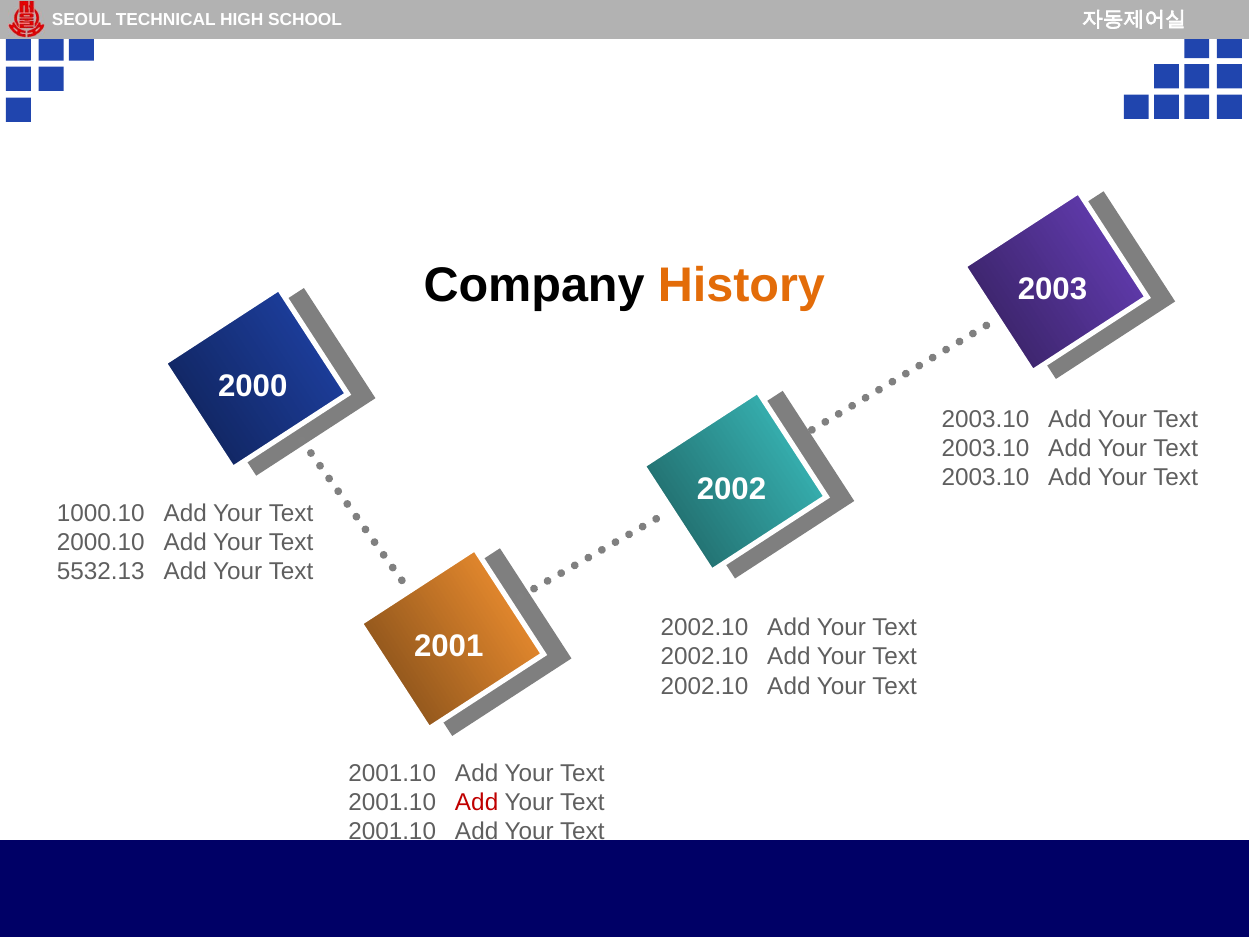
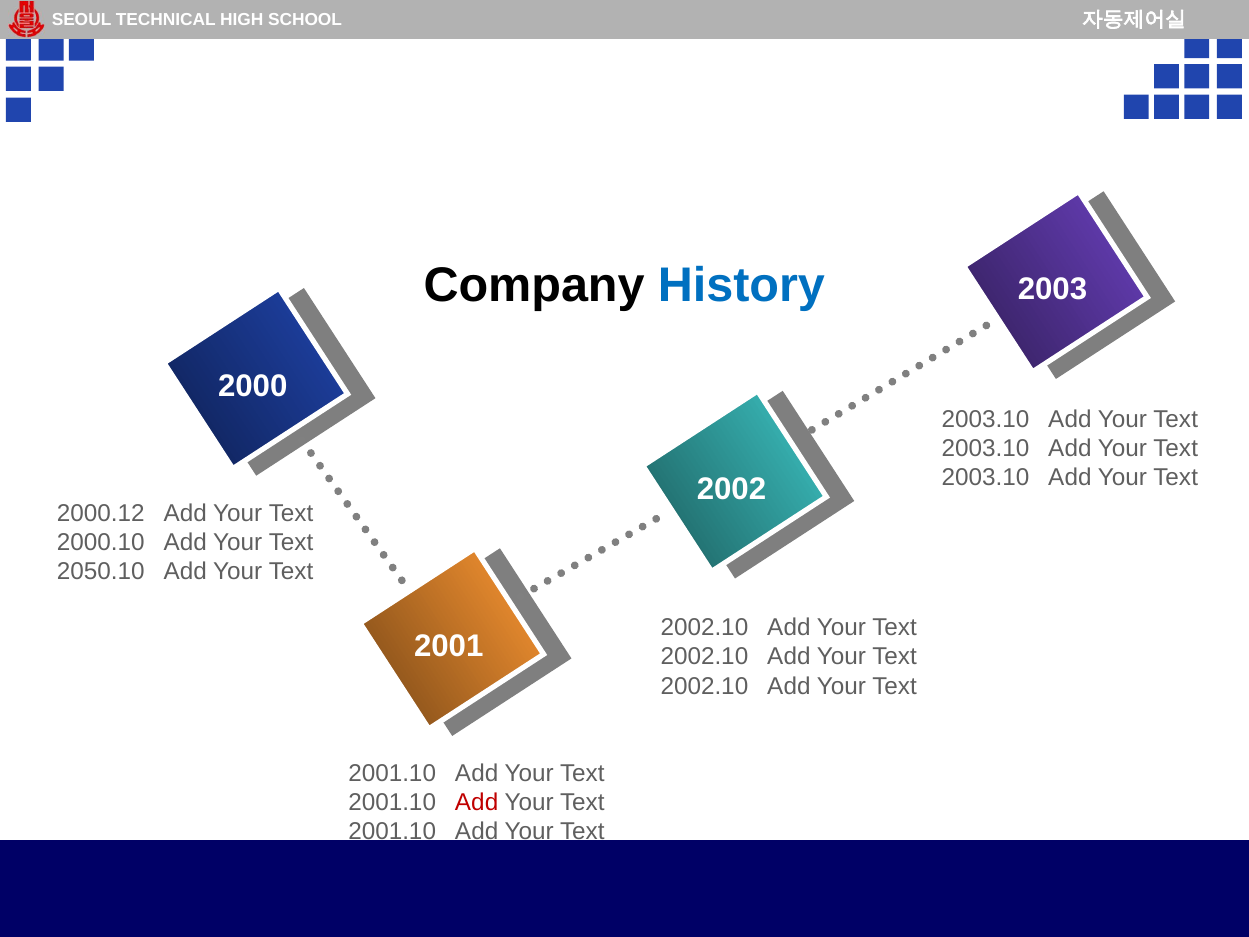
History colour: orange -> blue (741, 285)
1000.10: 1000.10 -> 2000.12 (101, 513)
5532.13: 5532.13 -> 2050.10 (101, 571)
